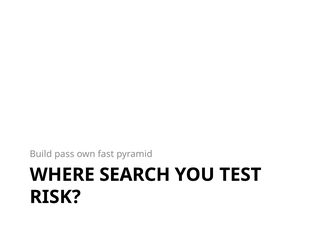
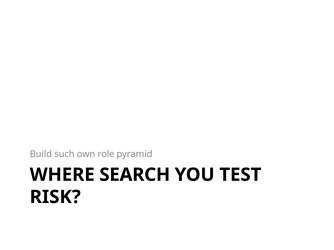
pass: pass -> such (64, 154)
fast: fast -> role (106, 154)
